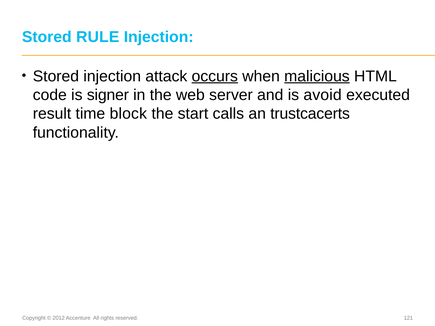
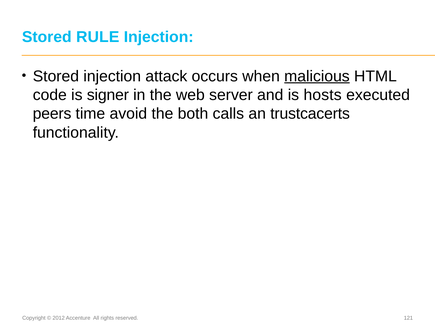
occurs underline: present -> none (215, 76)
avoid: avoid -> hosts (323, 95)
result: result -> peers (52, 114)
block: block -> avoid (128, 114)
start: start -> both (193, 114)
